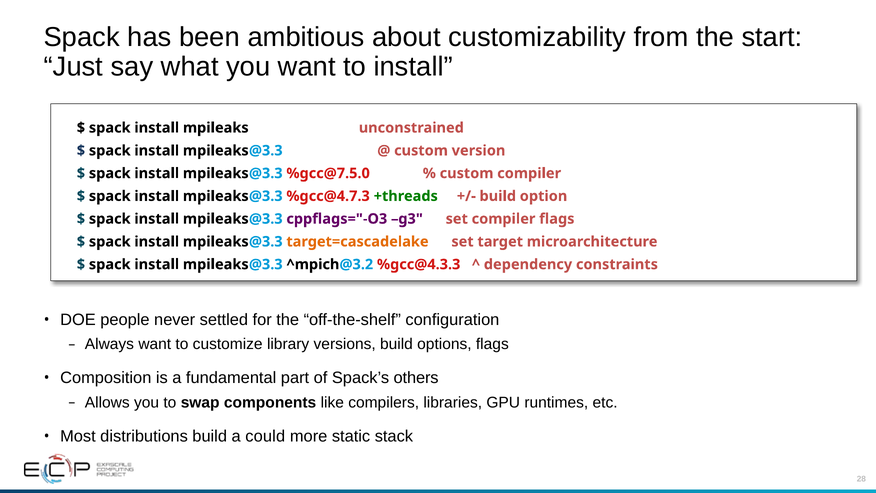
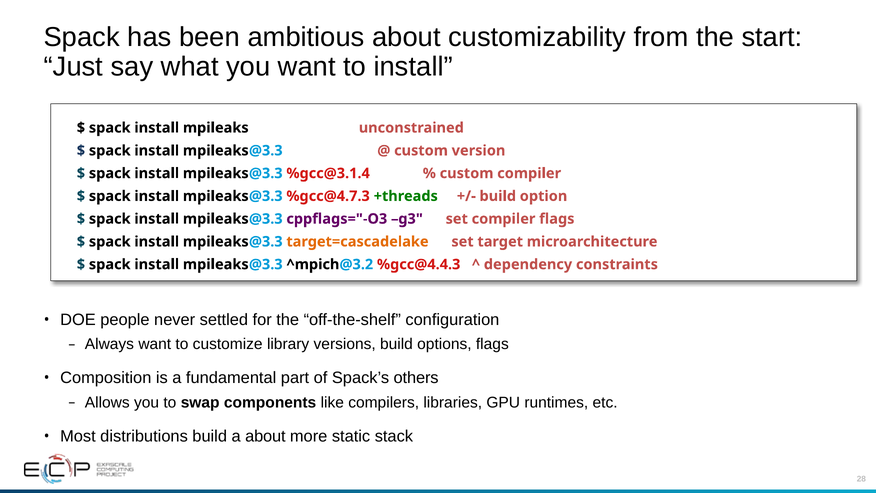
%gcc@7.5.0: %gcc@7.5.0 -> %gcc@3.1.4 (328, 173)
%gcc@4.3.3: %gcc@4.3.3 -> %gcc@4.4.3 (419, 264)
a could: could -> about (265, 436)
